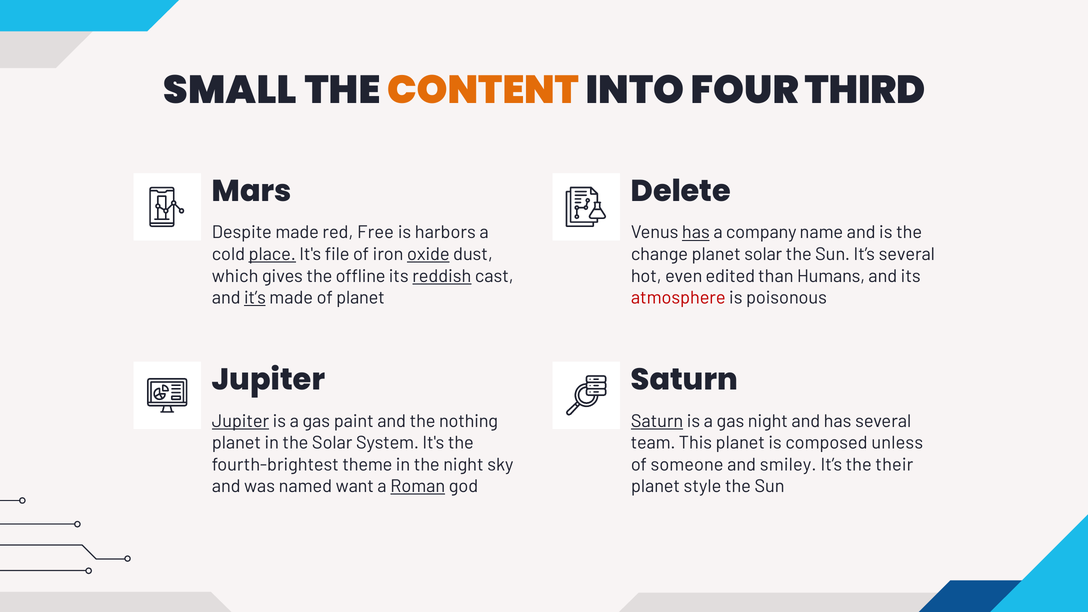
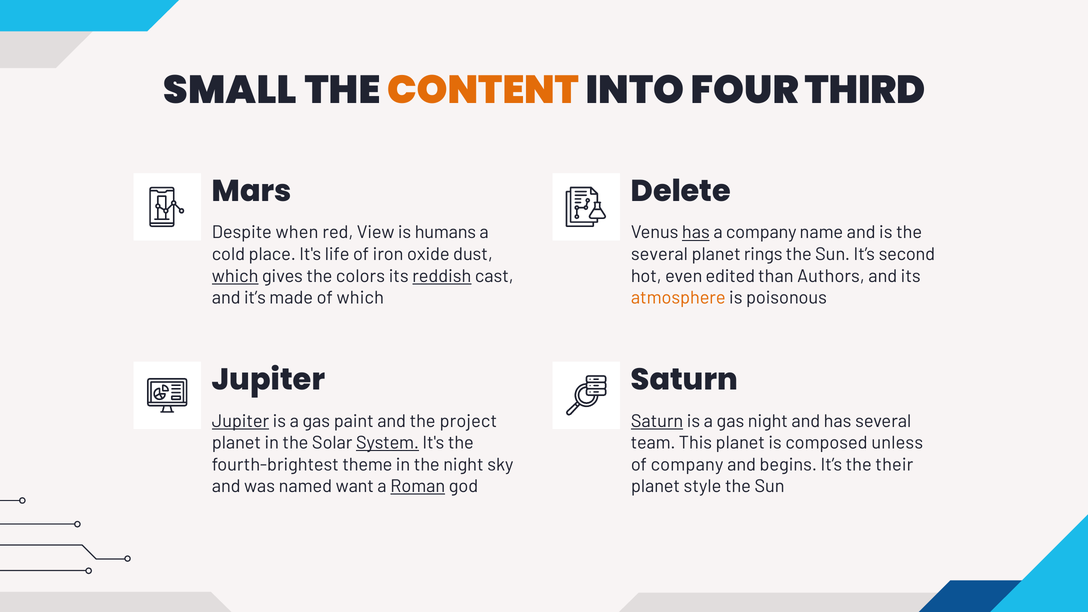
Despite made: made -> when (297, 233)
Free: Free -> View (376, 233)
harbors: harbors -> humans (445, 233)
place underline: present -> none (272, 254)
file: file -> life (337, 254)
oxide underline: present -> none (428, 254)
change: change -> several (659, 254)
planet solar: solar -> rings (763, 254)
It’s several: several -> second (907, 254)
which underline: none -> present (235, 276)
offline: offline -> colors (360, 276)
Humans: Humans -> Authors (831, 276)
it’s underline: present -> none (255, 298)
of planet: planet -> which (360, 298)
atmosphere colour: red -> orange (678, 298)
nothing: nothing -> project (468, 421)
System underline: none -> present (388, 443)
of someone: someone -> company (687, 465)
smiley: smiley -> begins (788, 465)
